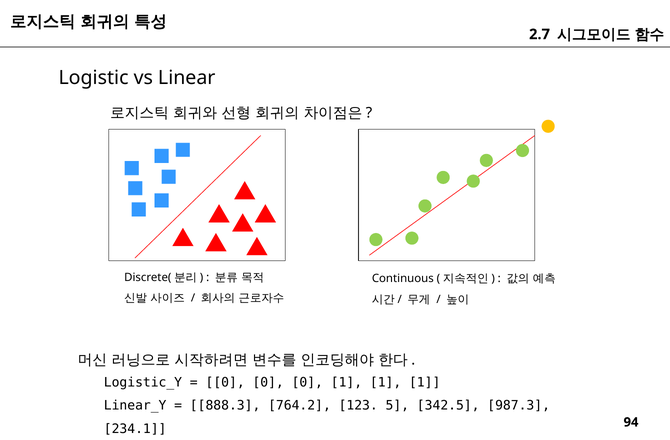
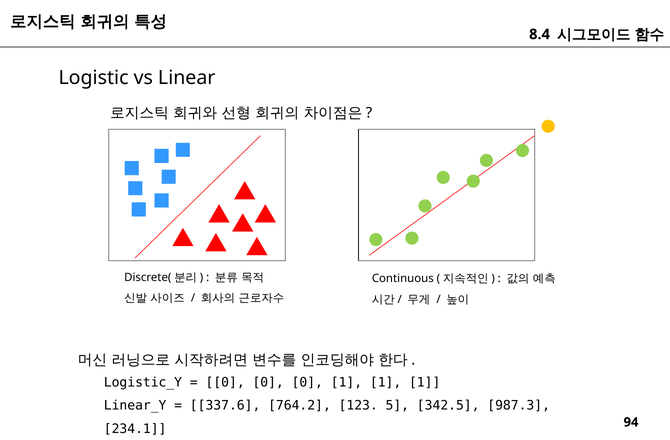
2.7: 2.7 -> 8.4 (540, 34)
888.3: 888.3 -> 337.6 (225, 406)
